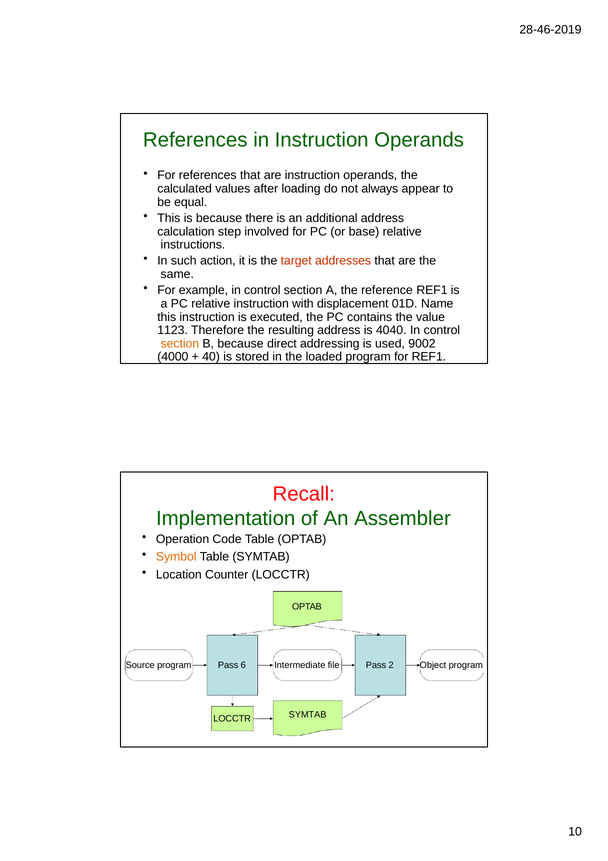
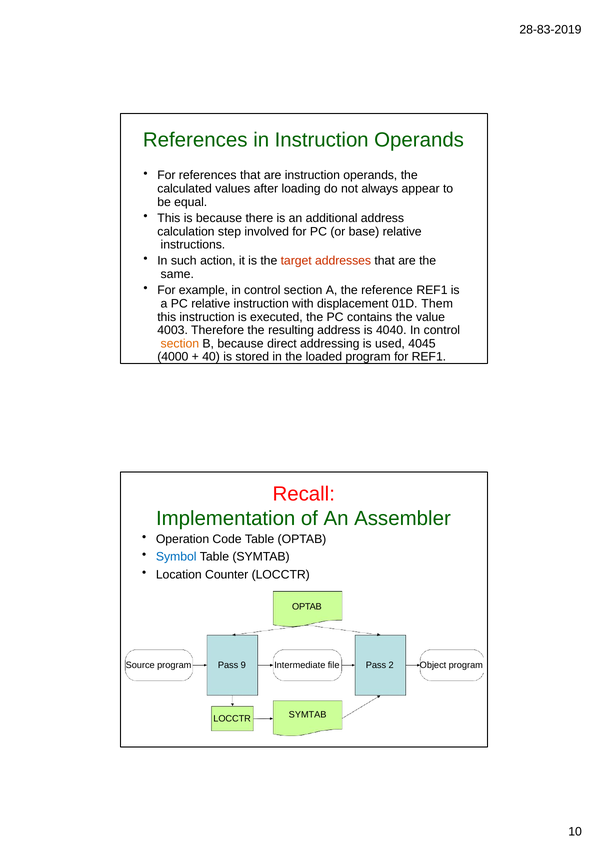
28-46-2019: 28-46-2019 -> 28-83-2019 (550, 30)
Name: Name -> Them (437, 303)
1123: 1123 -> 4003 (173, 330)
9002: 9002 -> 4045 (422, 343)
Symbol colour: orange -> blue (176, 557)
6: 6 -> 9 (243, 665)
